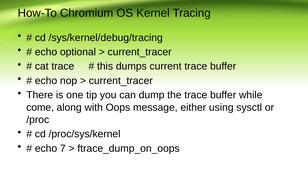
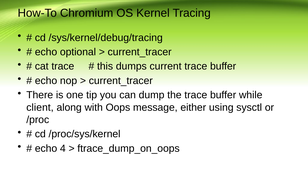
come: come -> client (40, 108)
7: 7 -> 4 (63, 149)
